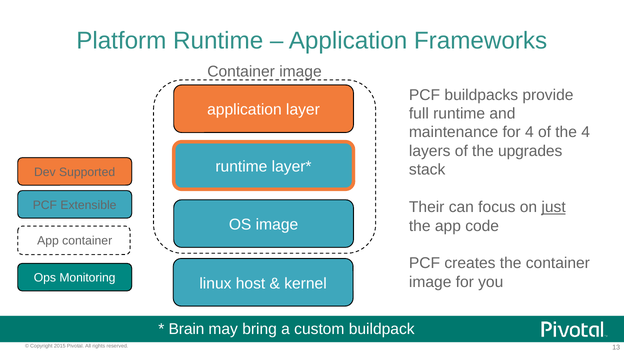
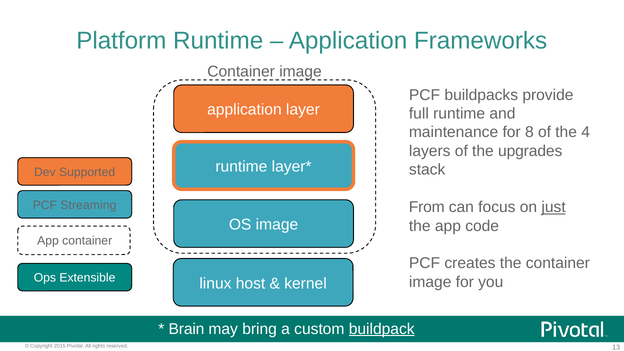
for 4: 4 -> 8 (529, 132)
Extensible: Extensible -> Streaming (88, 205)
Their: Their -> From (427, 207)
Monitoring: Monitoring -> Extensible (87, 278)
buildpack underline: none -> present (382, 329)
